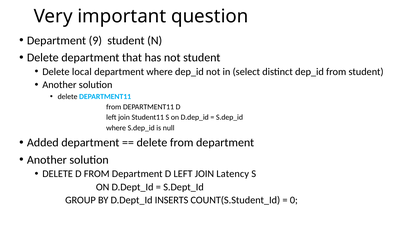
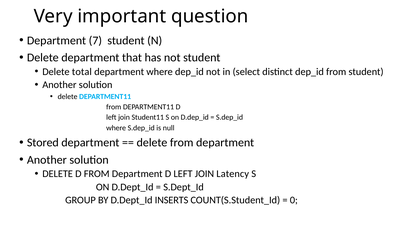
9: 9 -> 7 (95, 41)
local: local -> total (82, 72)
Added: Added -> Stored (43, 143)
